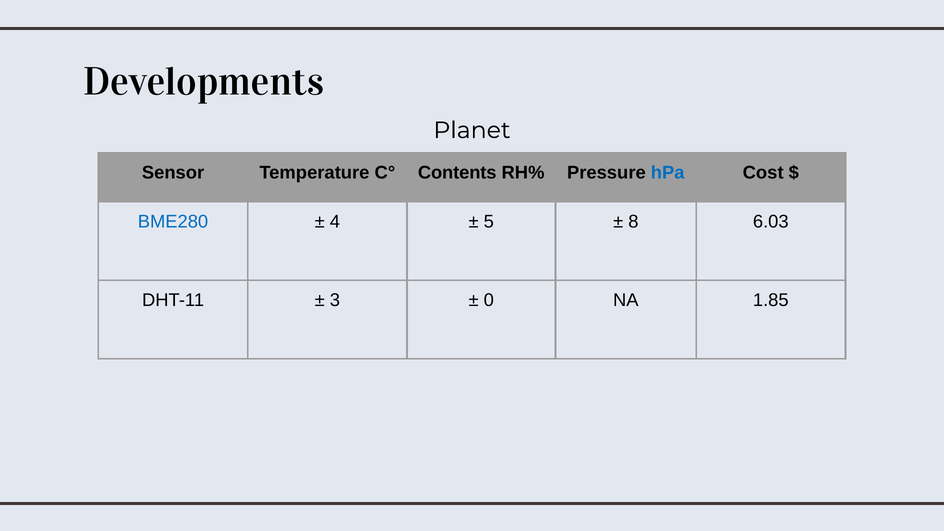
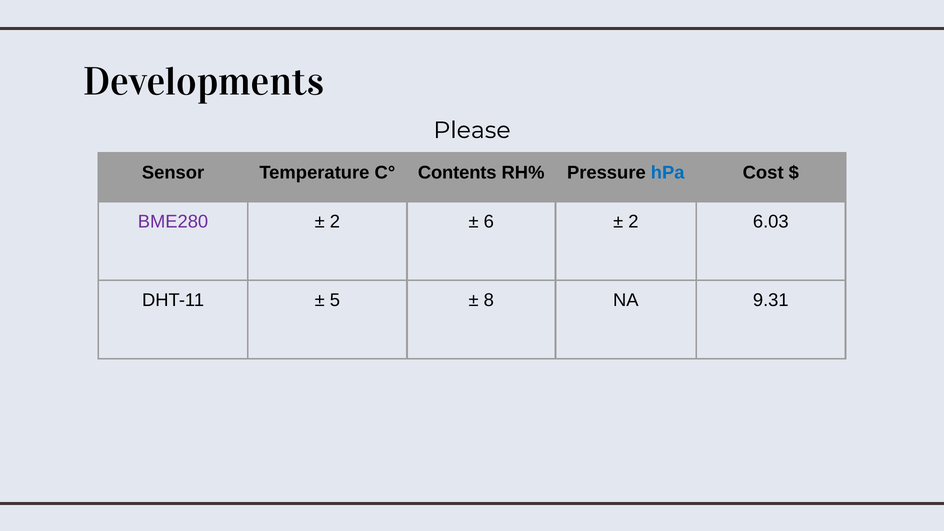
Planet: Planet -> Please (472, 130)
BME280 colour: blue -> purple (173, 222)
4: 4 -> 2 (335, 222)
5: 5 -> 6 (489, 222)
8: 8 -> 2 (633, 222)
3: 3 -> 5 (335, 300)
0: 0 -> 8 (489, 300)
1.85: 1.85 -> 9.31 (771, 300)
